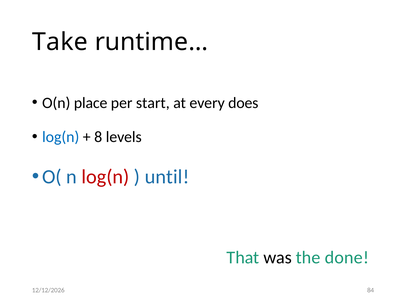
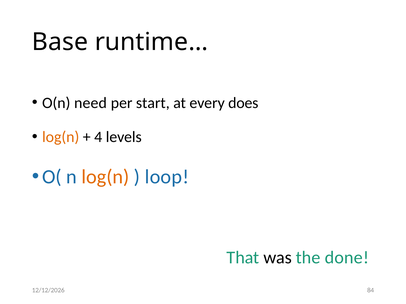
Take: Take -> Base (60, 42)
place: place -> need (90, 103)
log(n colour: blue -> orange (61, 137)
8: 8 -> 4 (98, 137)
log(n colour: red -> orange (105, 177)
until: until -> loop (167, 177)
